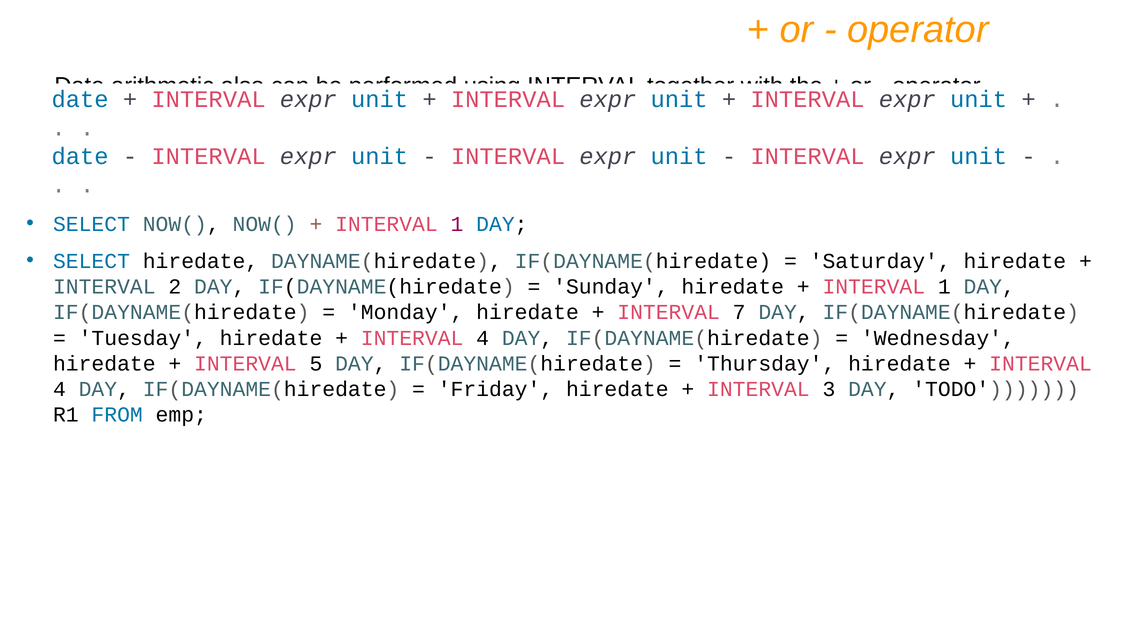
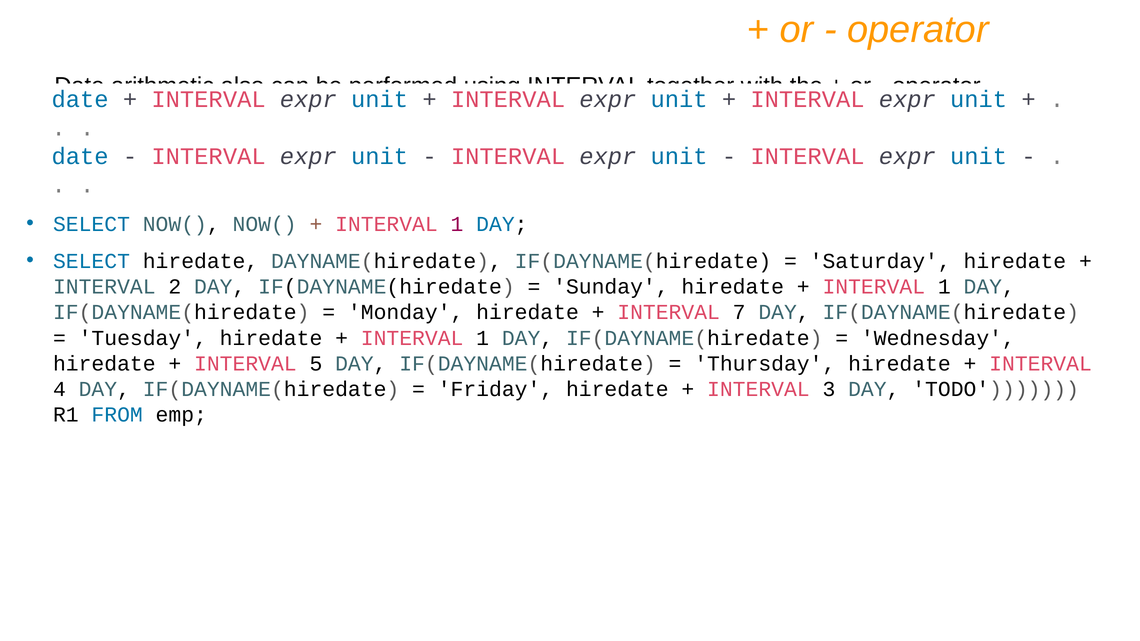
4: 4 -> 1 (483, 338)
